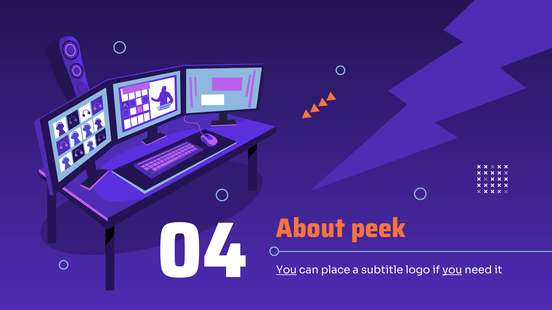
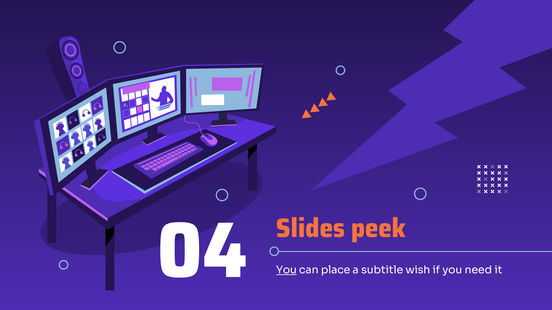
About: About -> Slides (311, 229)
logo: logo -> wish (418, 270)
you underline: present -> none (452, 270)
